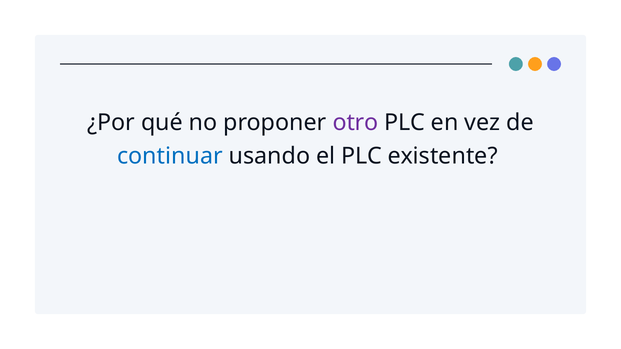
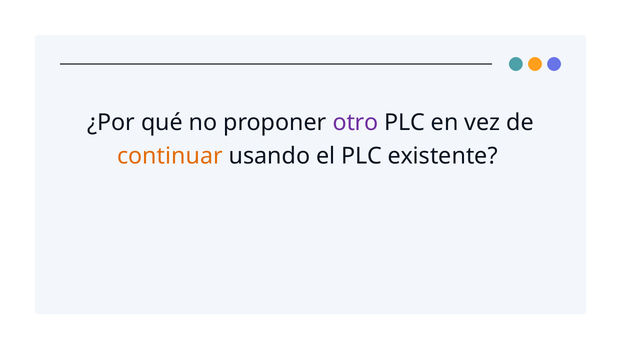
continuar colour: blue -> orange (170, 156)
